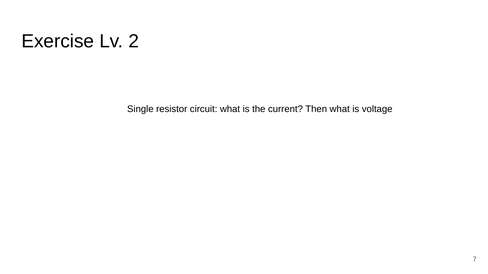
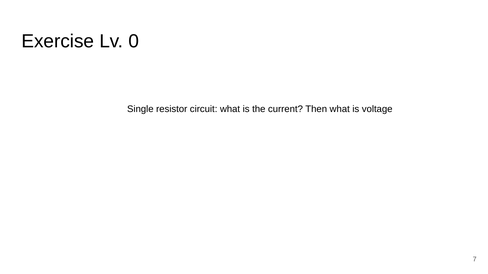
2: 2 -> 0 (134, 41)
